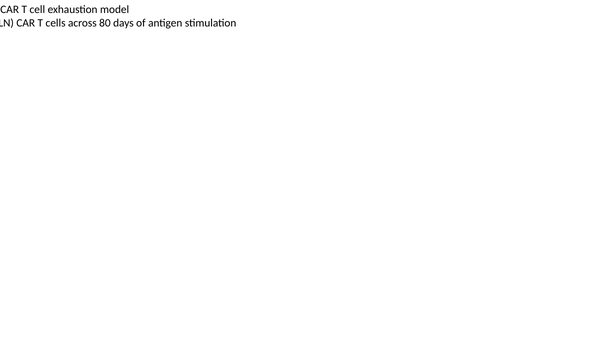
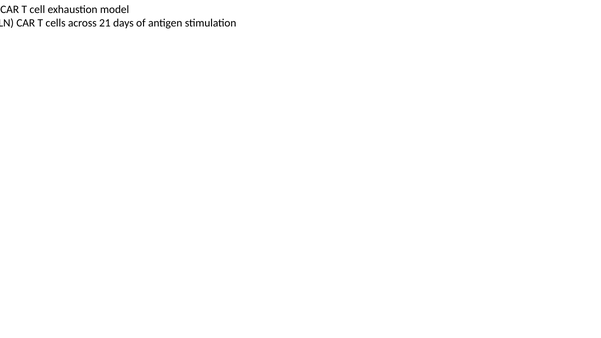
80: 80 -> 21 (105, 23)
